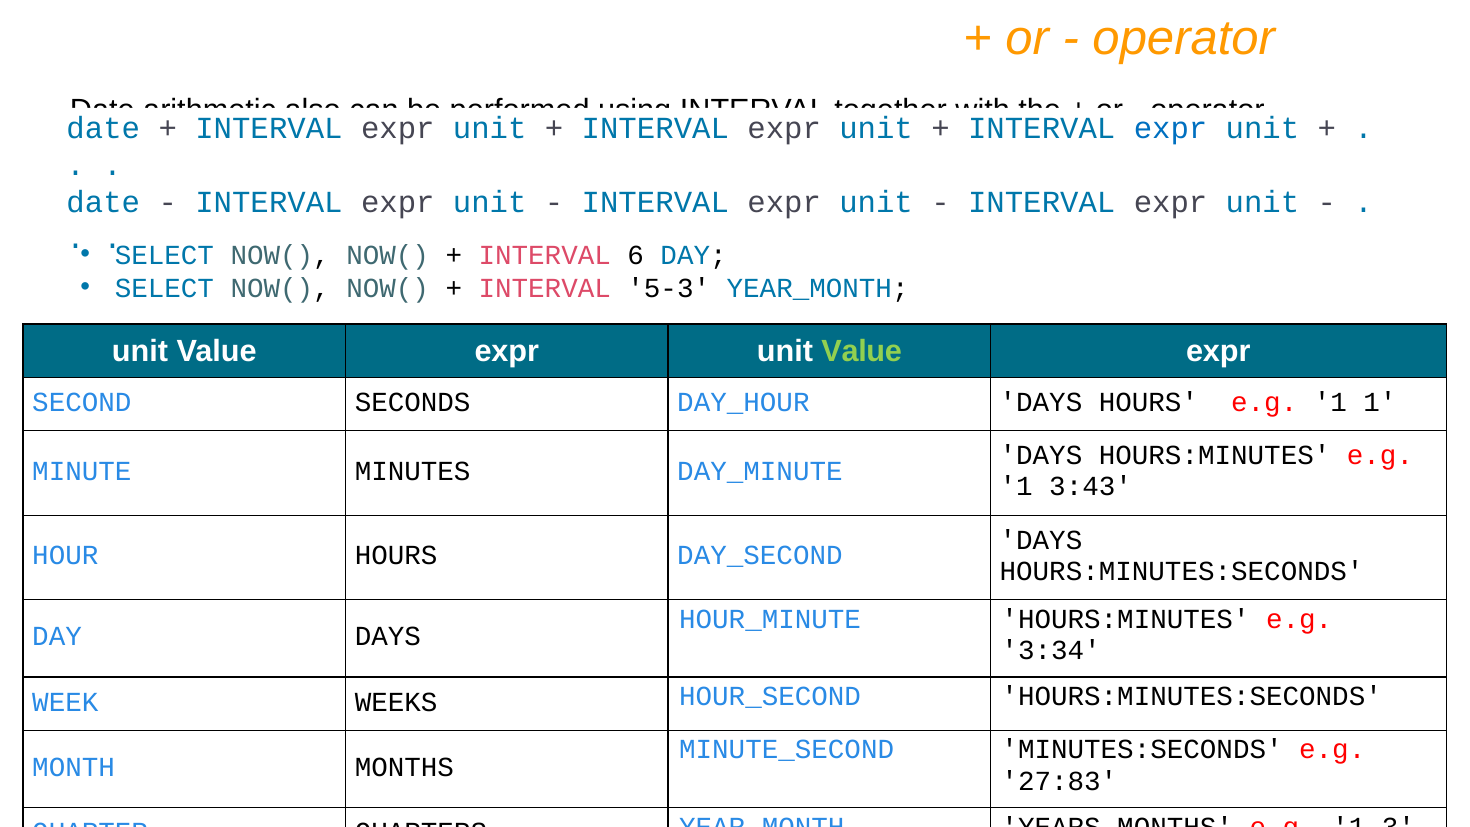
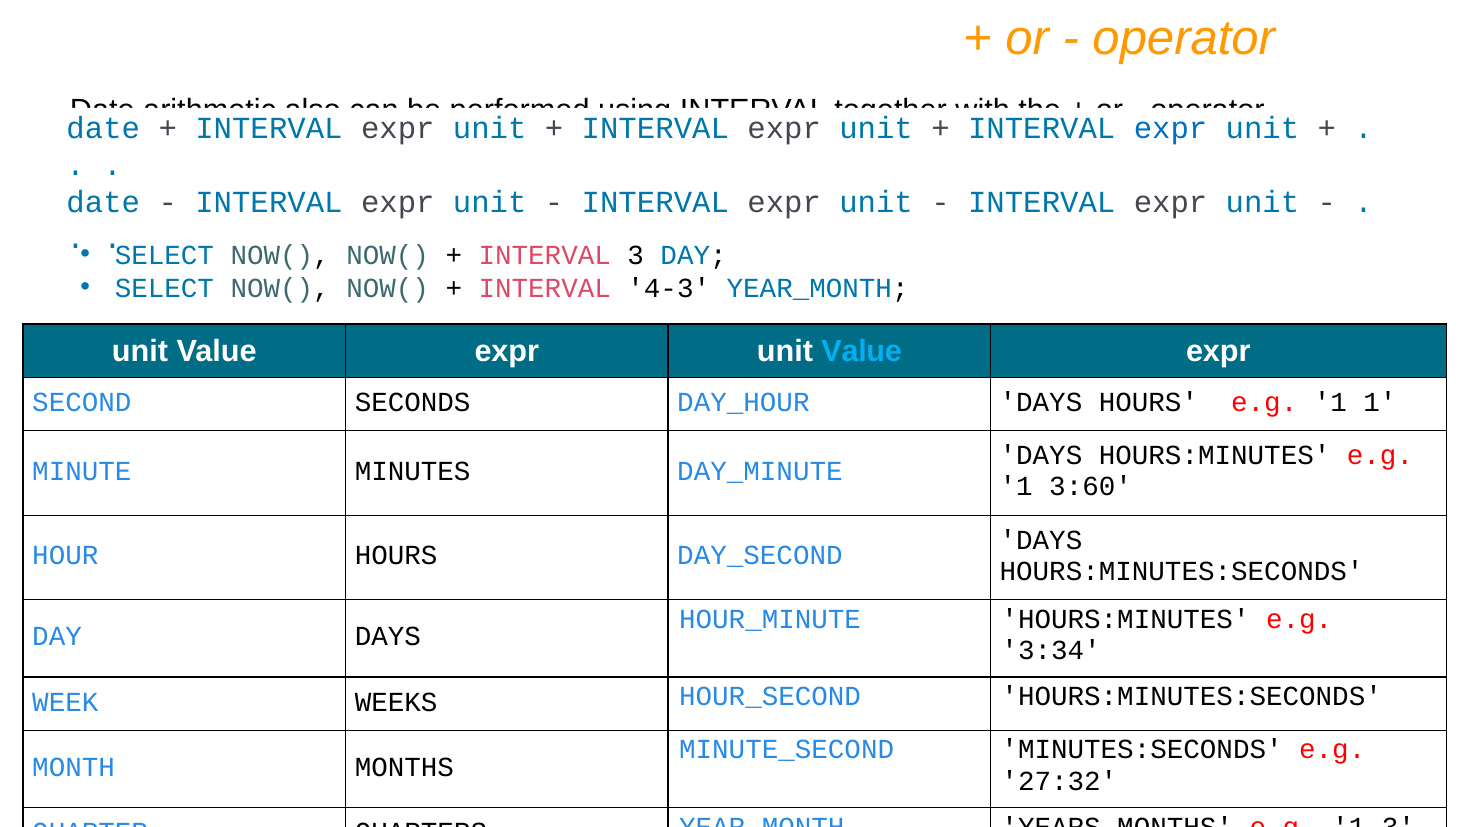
6: 6 -> 3 (636, 255)
5-3: 5-3 -> 4-3 (669, 288)
Value colour: light green -> light blue (862, 351)
3:43: 3:43 -> 3:60 (1091, 487)
27:83: 27:83 -> 27:32 (1059, 781)
